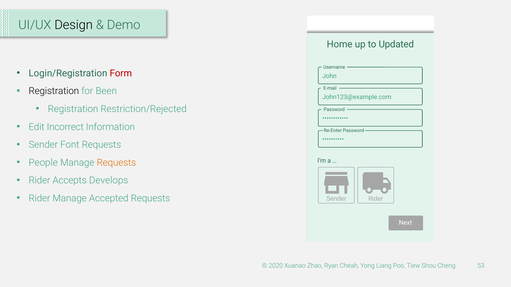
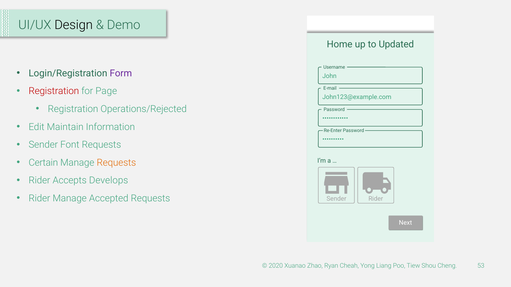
Form colour: red -> purple (121, 73)
Registration colour: black -> red (54, 91)
Been: Been -> Page (106, 91)
Restriction/Rejected: Restriction/Rejected -> Operations/Rejected (144, 109)
Incorrect: Incorrect -> Maintain (65, 127)
People: People -> Certain (43, 163)
